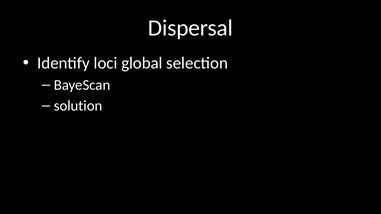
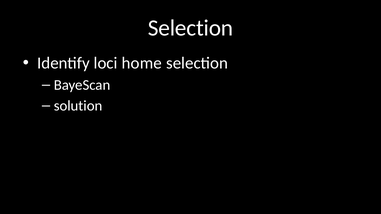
Dispersal: Dispersal -> Selection (191, 28)
global: global -> home (142, 63)
